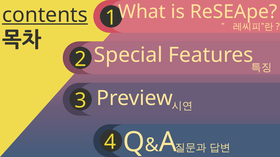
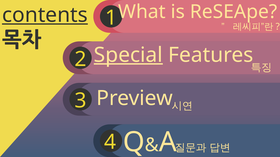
Special underline: none -> present (128, 55)
